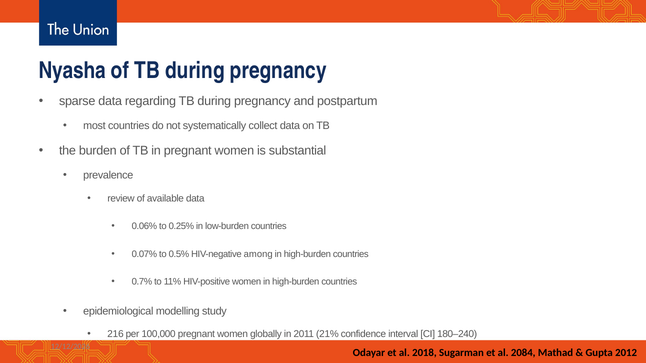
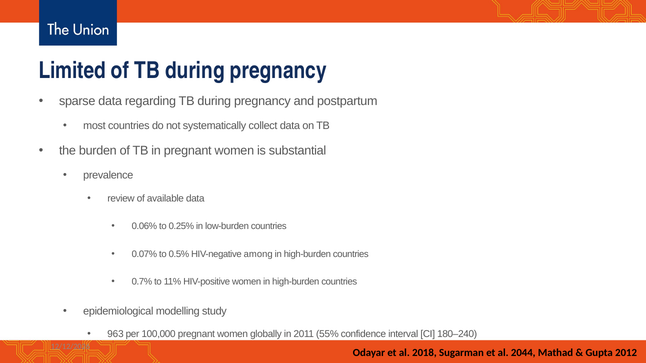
Nyasha: Nyasha -> Limited (72, 71)
216: 216 -> 963 (115, 335)
21%: 21% -> 55% (327, 335)
2084: 2084 -> 2044 (523, 353)
